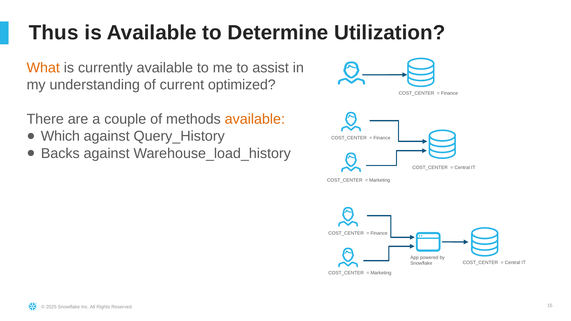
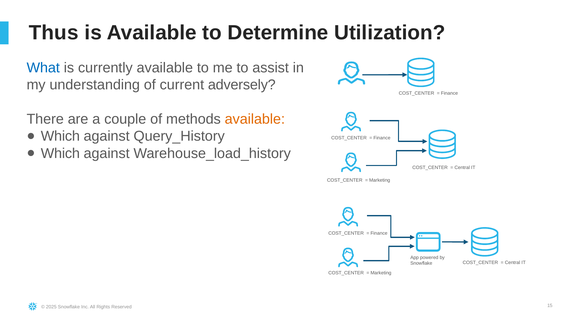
What colour: orange -> blue (43, 68)
optimized: optimized -> adversely (242, 85)
Backs: Backs -> Which (60, 153)
